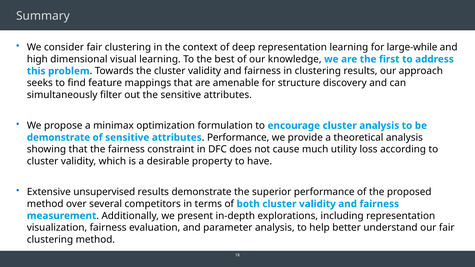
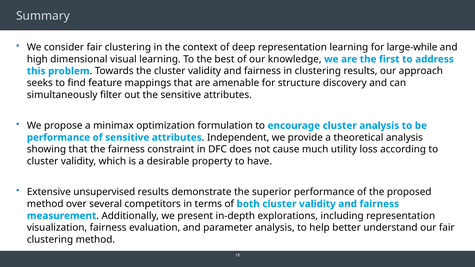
demonstrate: demonstrate -> performance (58, 138)
Performance: Performance -> Independent (238, 138)
